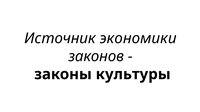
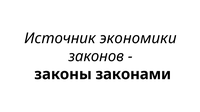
культуры: культуры -> законами (133, 75)
